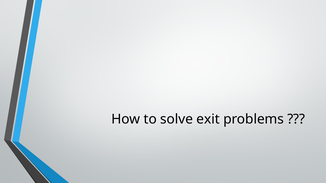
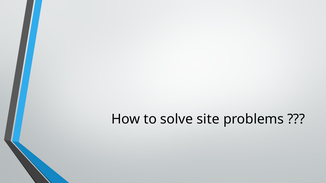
exit: exit -> site (208, 119)
